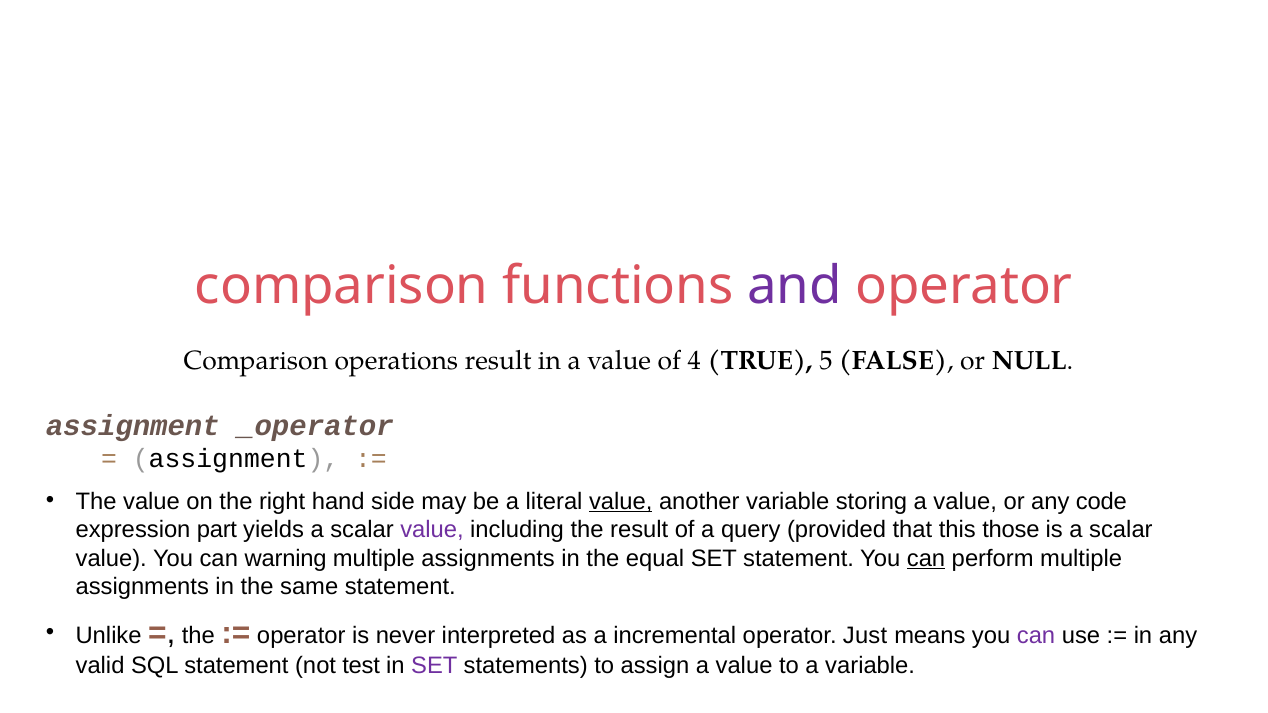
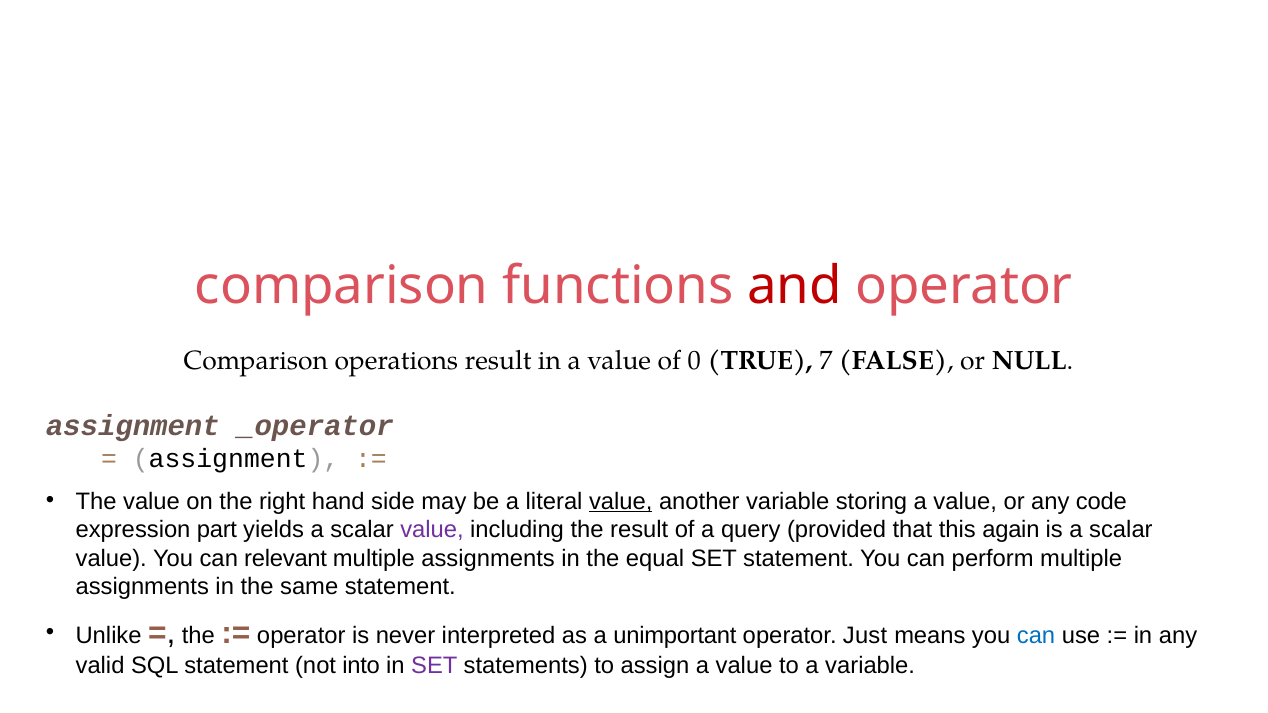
and colour: purple -> red (795, 286)
4: 4 -> 0 (694, 361)
5: 5 -> 7 (826, 361)
those: those -> again (1011, 530)
warning: warning -> relevant (286, 558)
can underline: present -> none (926, 558)
incremental: incremental -> unimportant (675, 636)
can colour: purple -> blue (1036, 636)
test: test -> into (361, 666)
